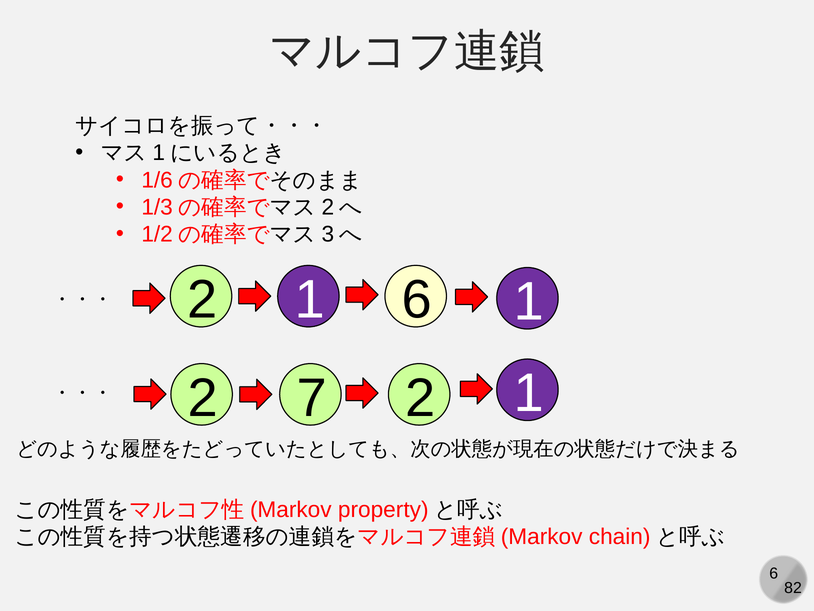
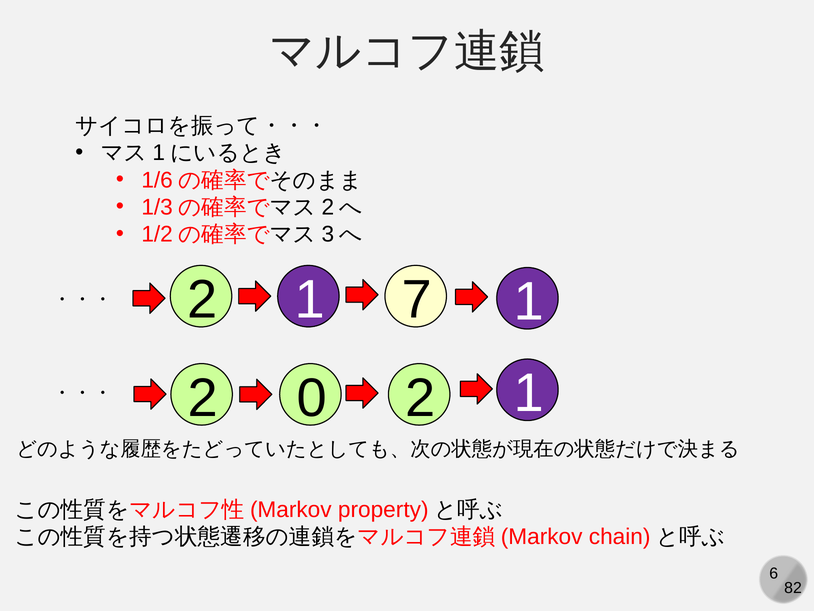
2 6: 6 -> 7 (417, 300)
7: 7 -> 0 (312, 398)
